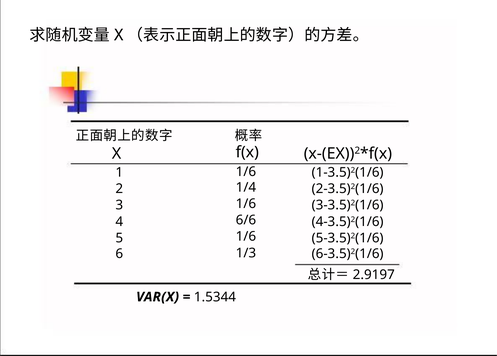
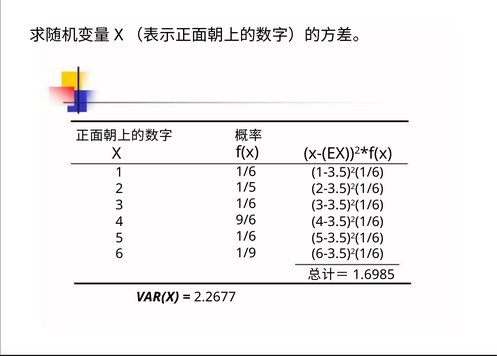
1/4: 1/4 -> 1/5 (246, 187)
6/6: 6/6 -> 9/6 (246, 220)
1/3: 1/3 -> 1/9 (246, 253)
2.9197: 2.9197 -> 1.6985 (374, 275)
1.5344: 1.5344 -> 2.2677 (215, 297)
